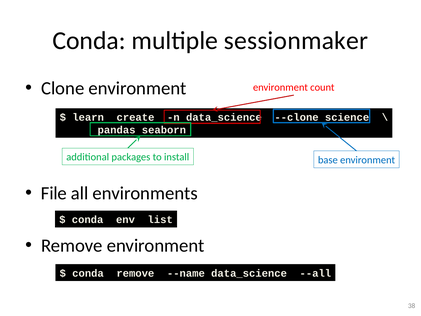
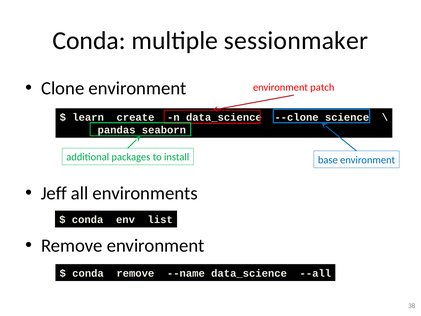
count: count -> patch (322, 87)
File: File -> Jeff (54, 193)
